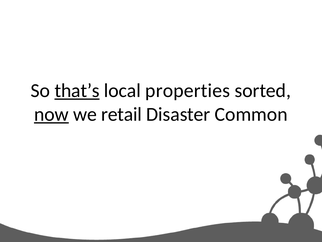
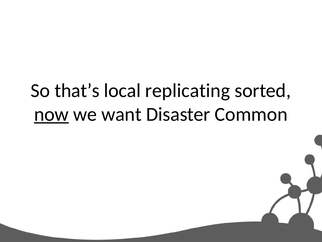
that’s underline: present -> none (77, 90)
properties: properties -> replicating (188, 90)
retail: retail -> want (121, 114)
